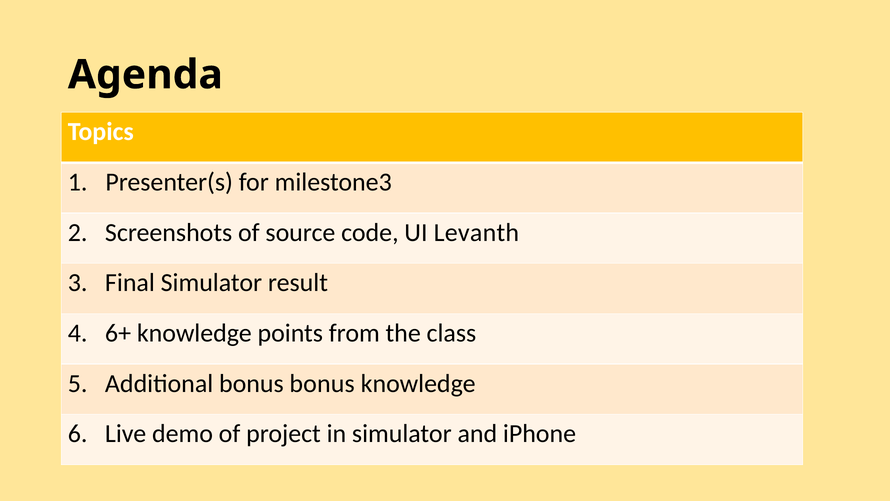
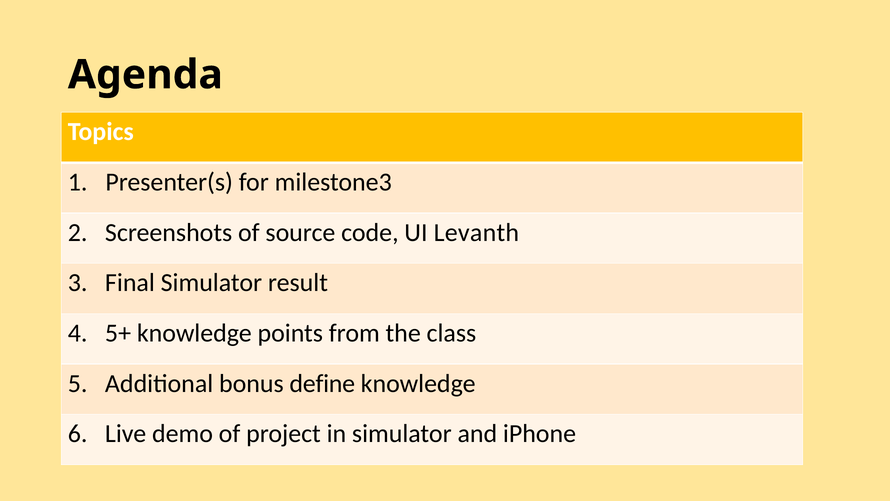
6+: 6+ -> 5+ (118, 333)
bonus bonus: bonus -> define (322, 383)
